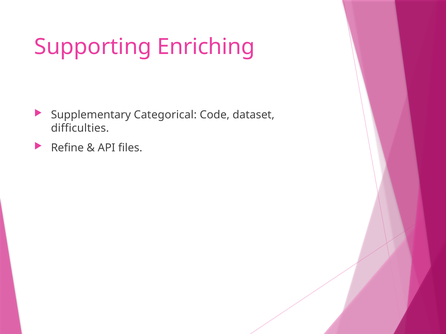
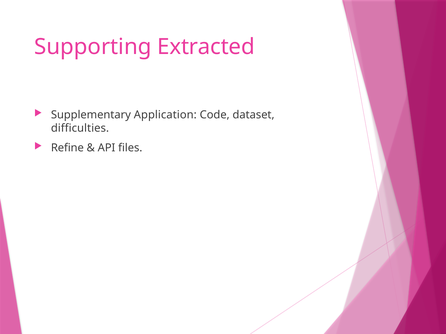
Enriching: Enriching -> Extracted (206, 47)
Categorical: Categorical -> Application (165, 115)
